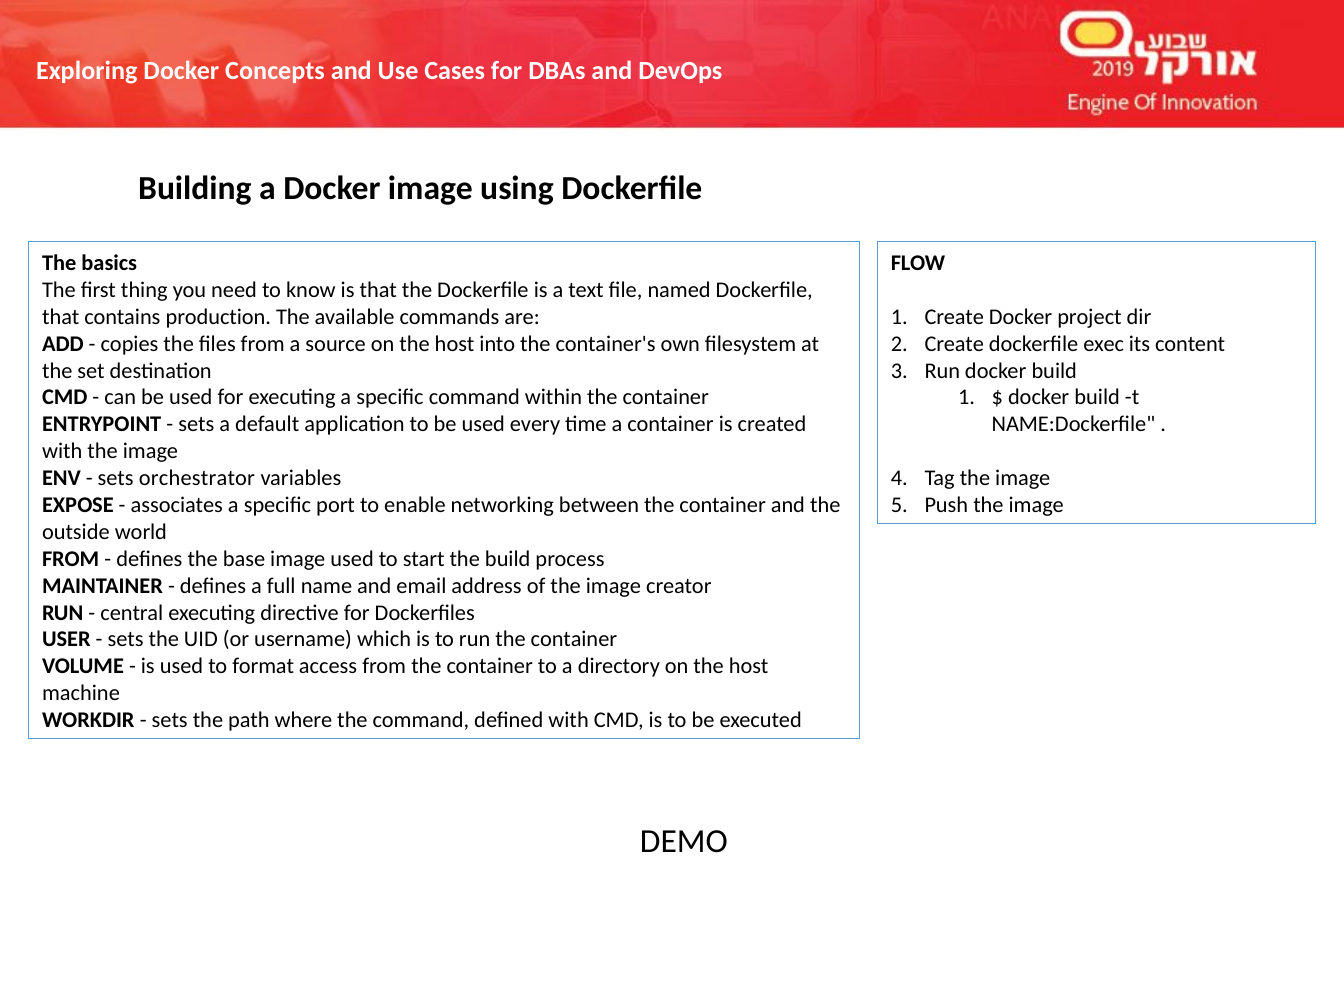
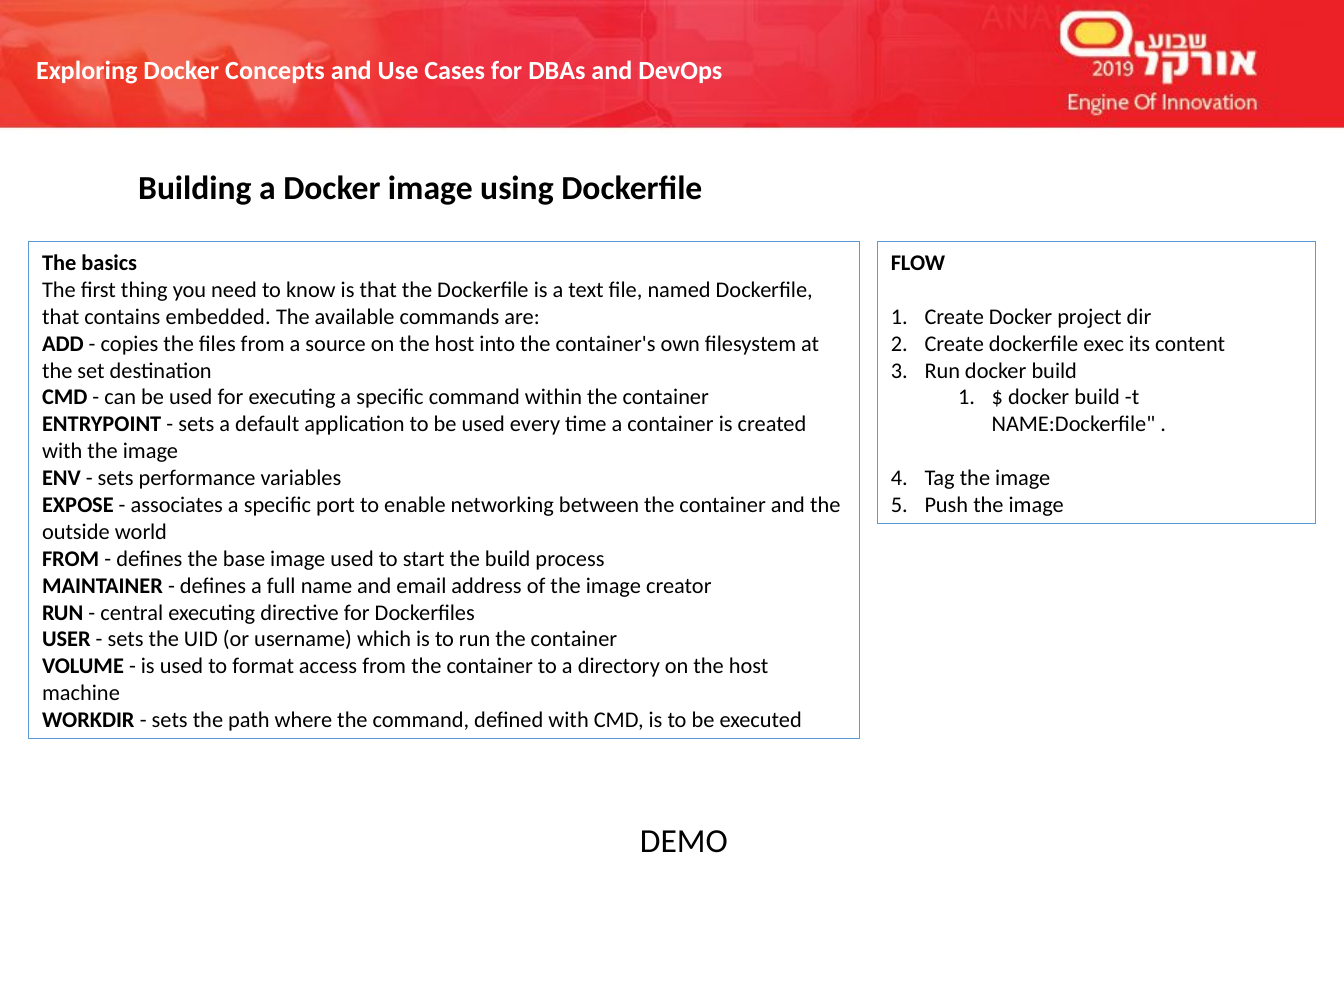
production: production -> embedded (218, 317)
orchestrator: orchestrator -> performance (197, 478)
